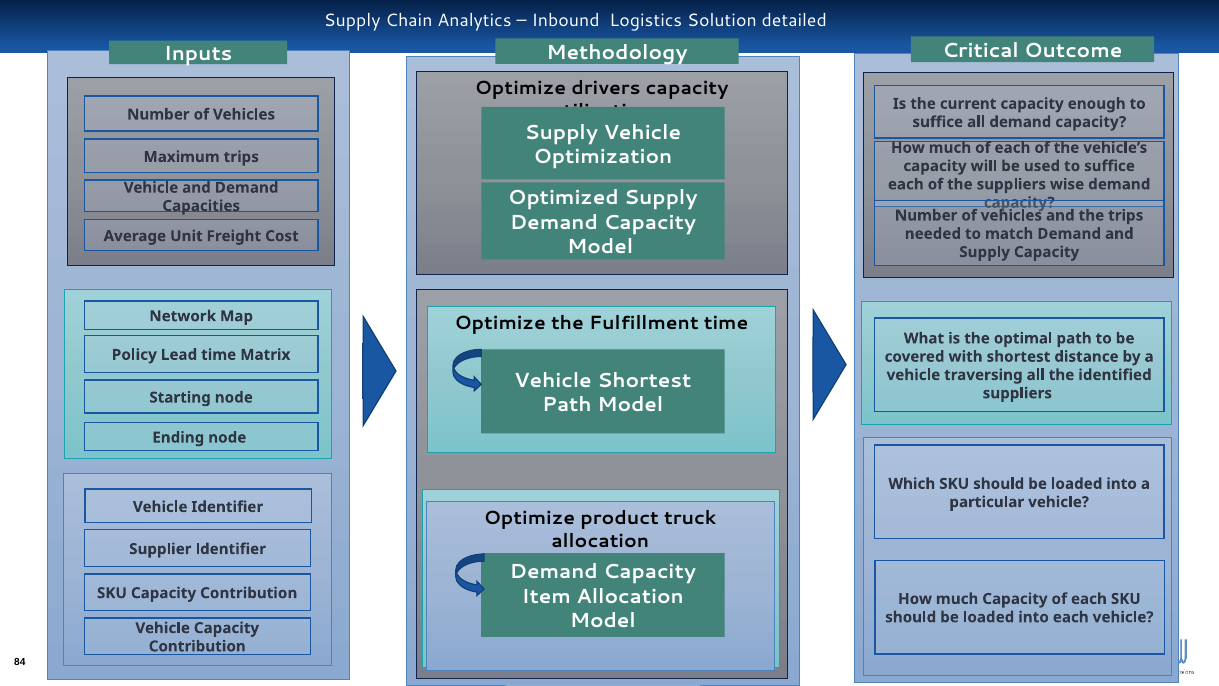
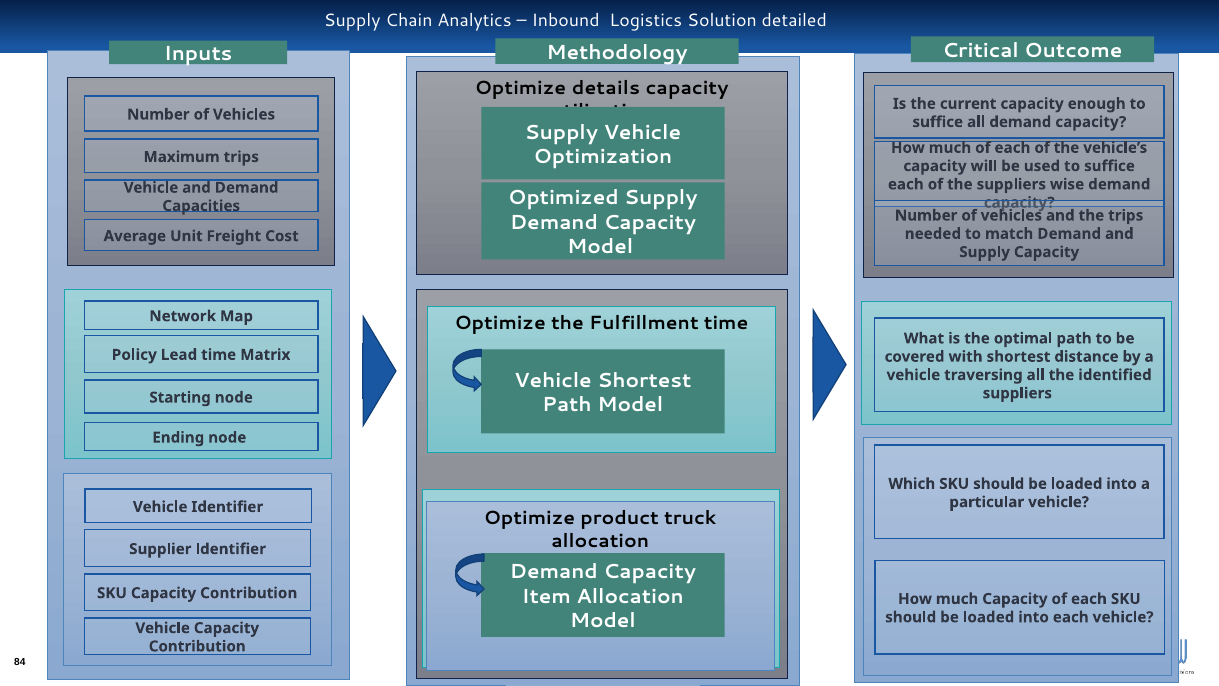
drivers: drivers -> details (606, 88)
